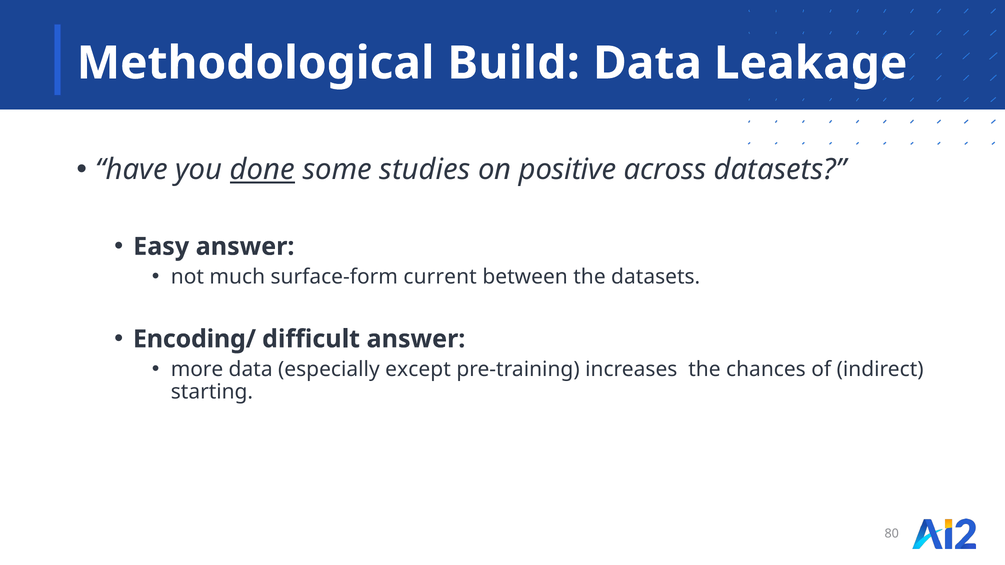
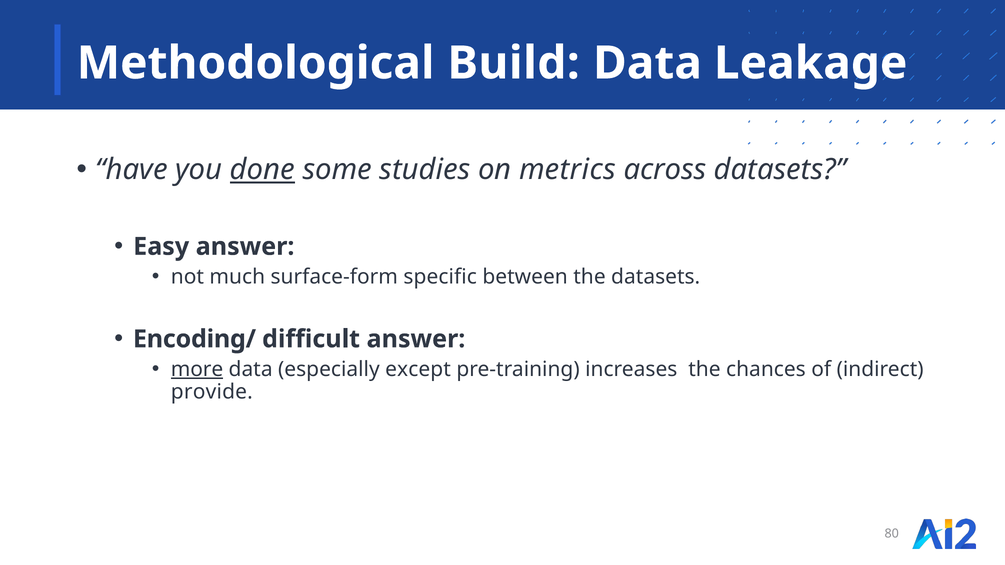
positive: positive -> metrics (567, 170)
current: current -> specific (440, 277)
more underline: none -> present (197, 369)
starting: starting -> provide (212, 392)
